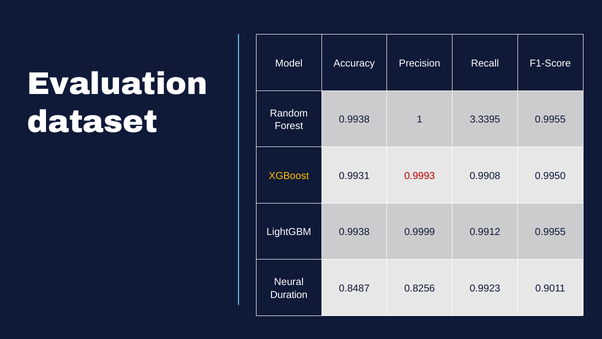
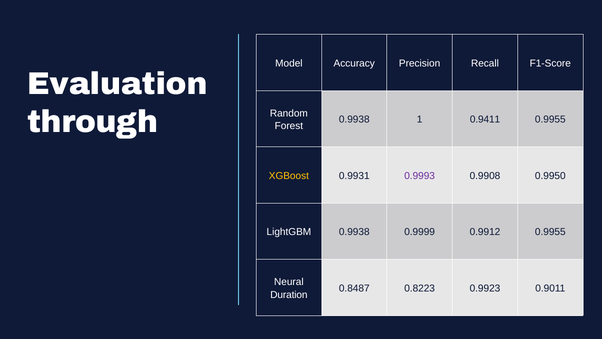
dataset: dataset -> through (93, 122)
3.3395: 3.3395 -> 0.9411 (485, 120)
0.9993 colour: red -> purple (420, 176)
0.8256: 0.8256 -> 0.8223 (420, 288)
